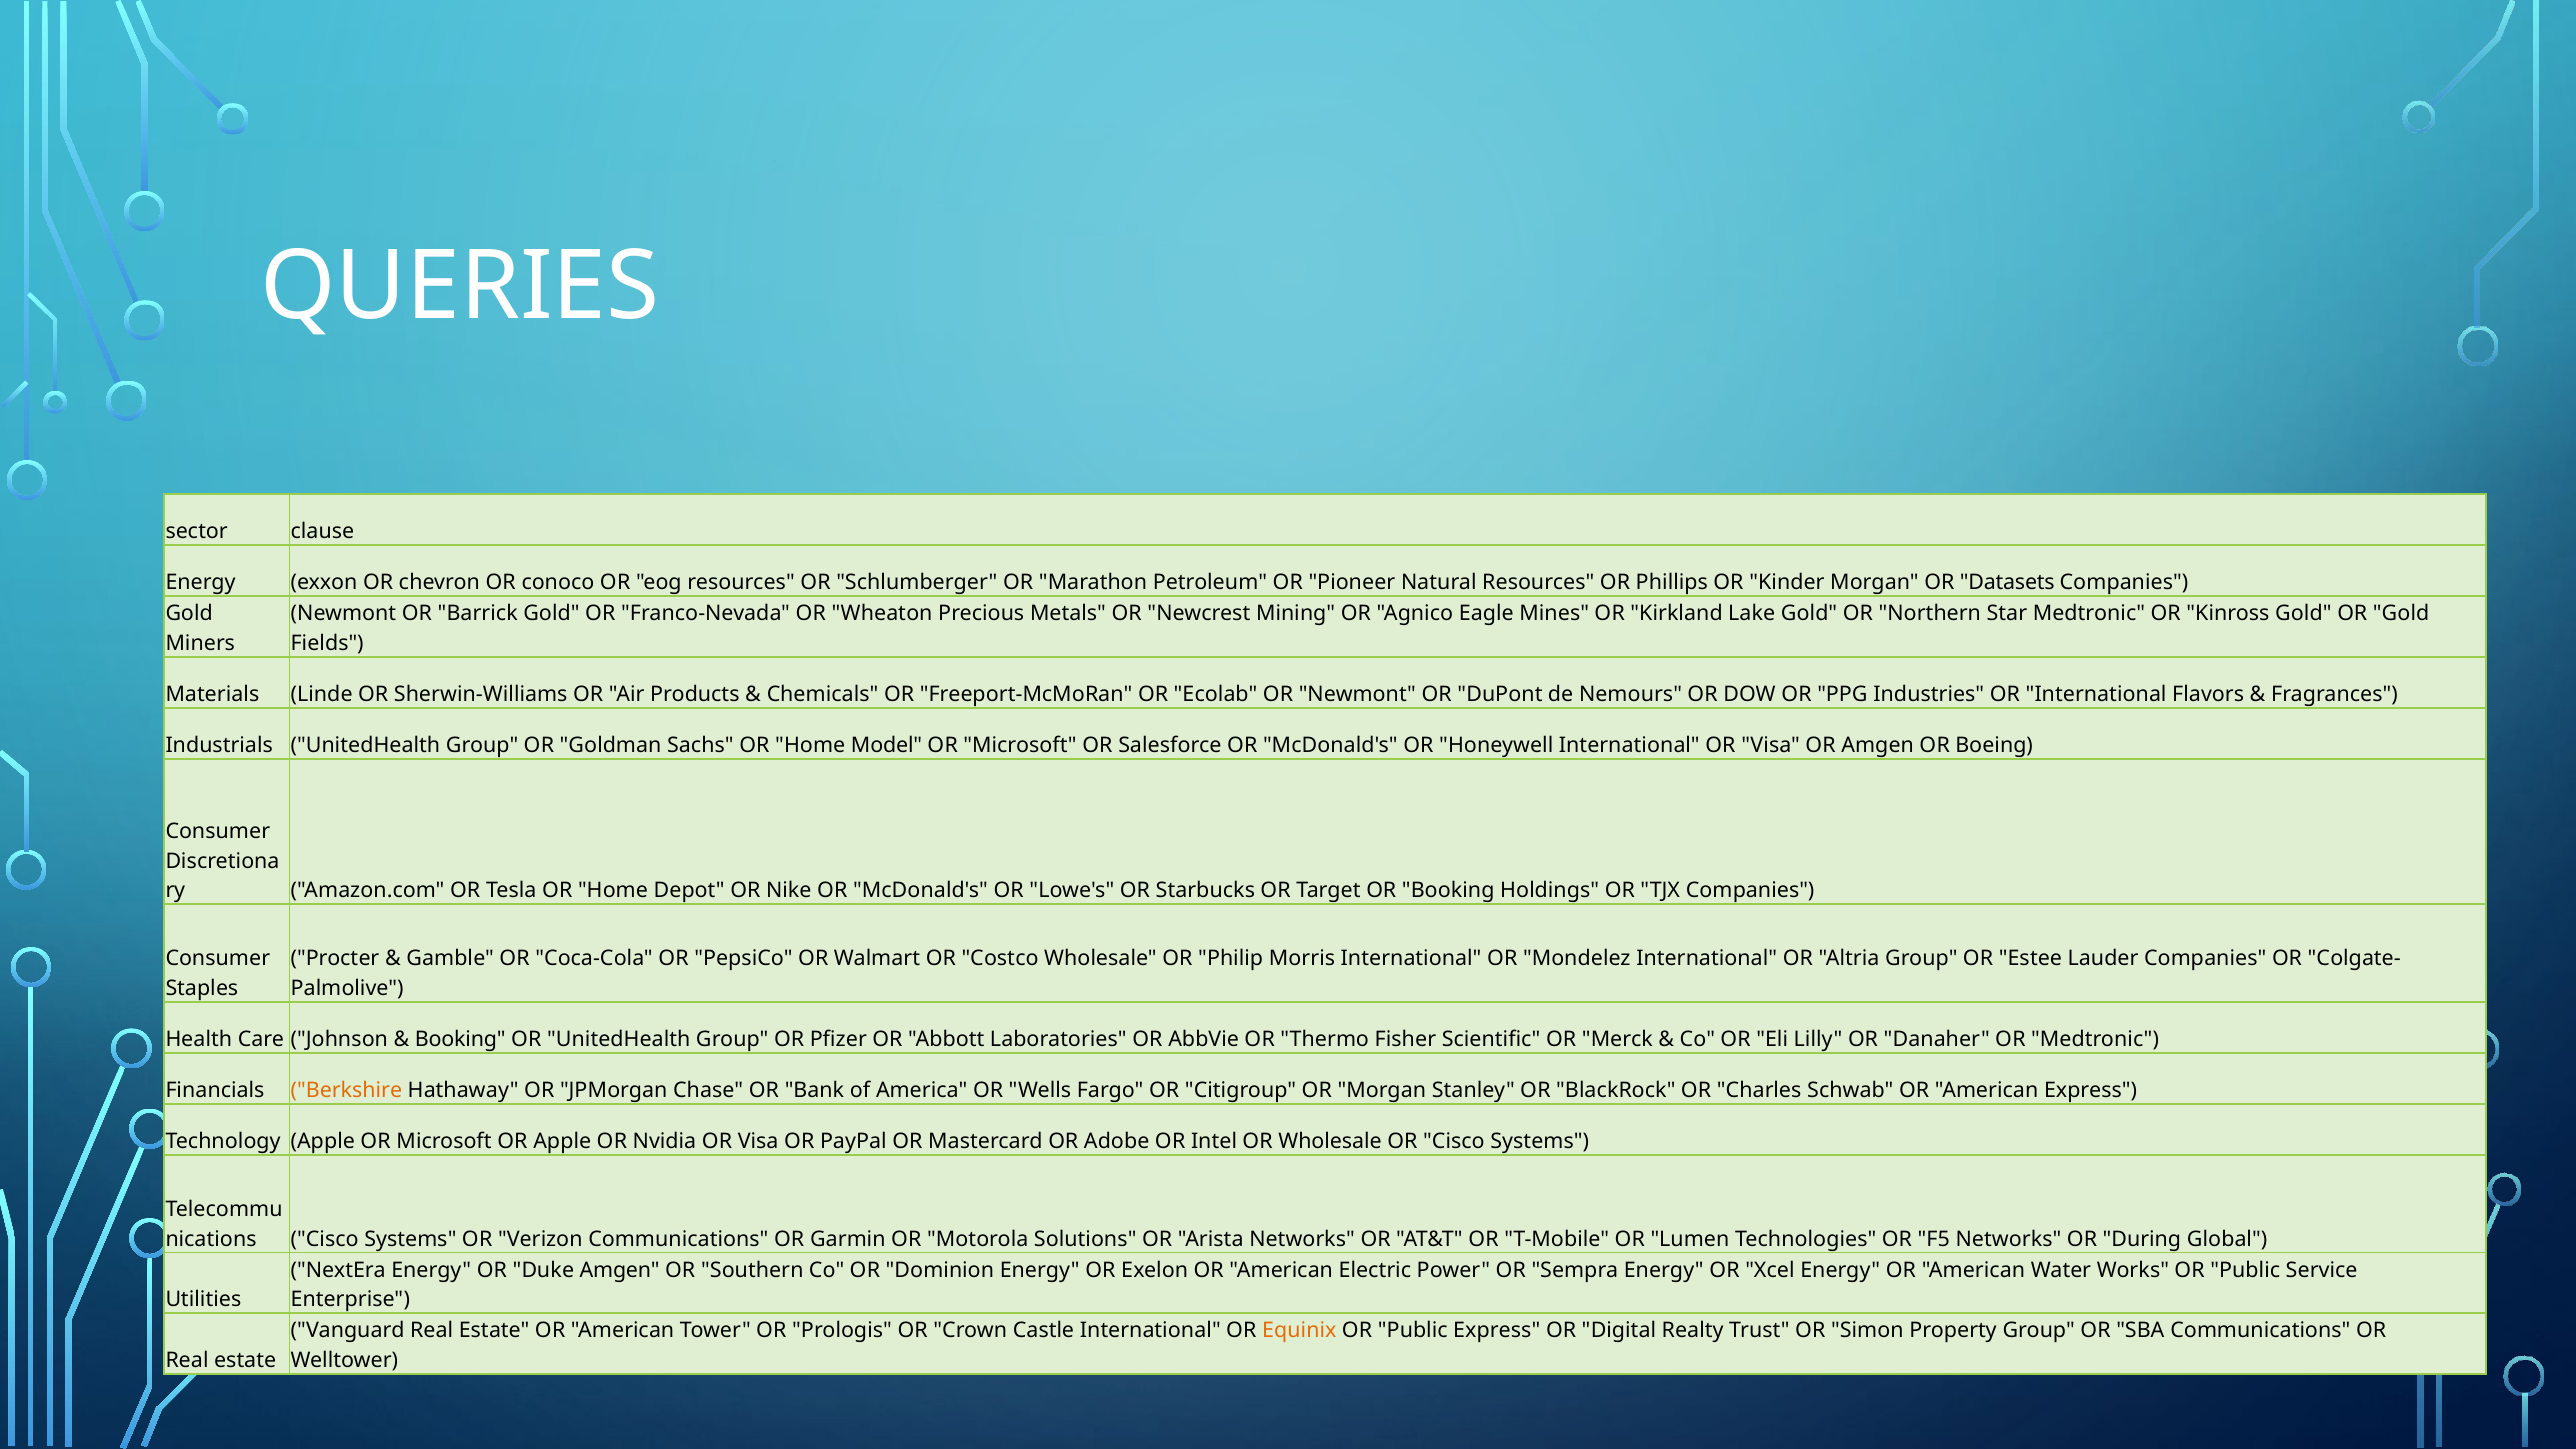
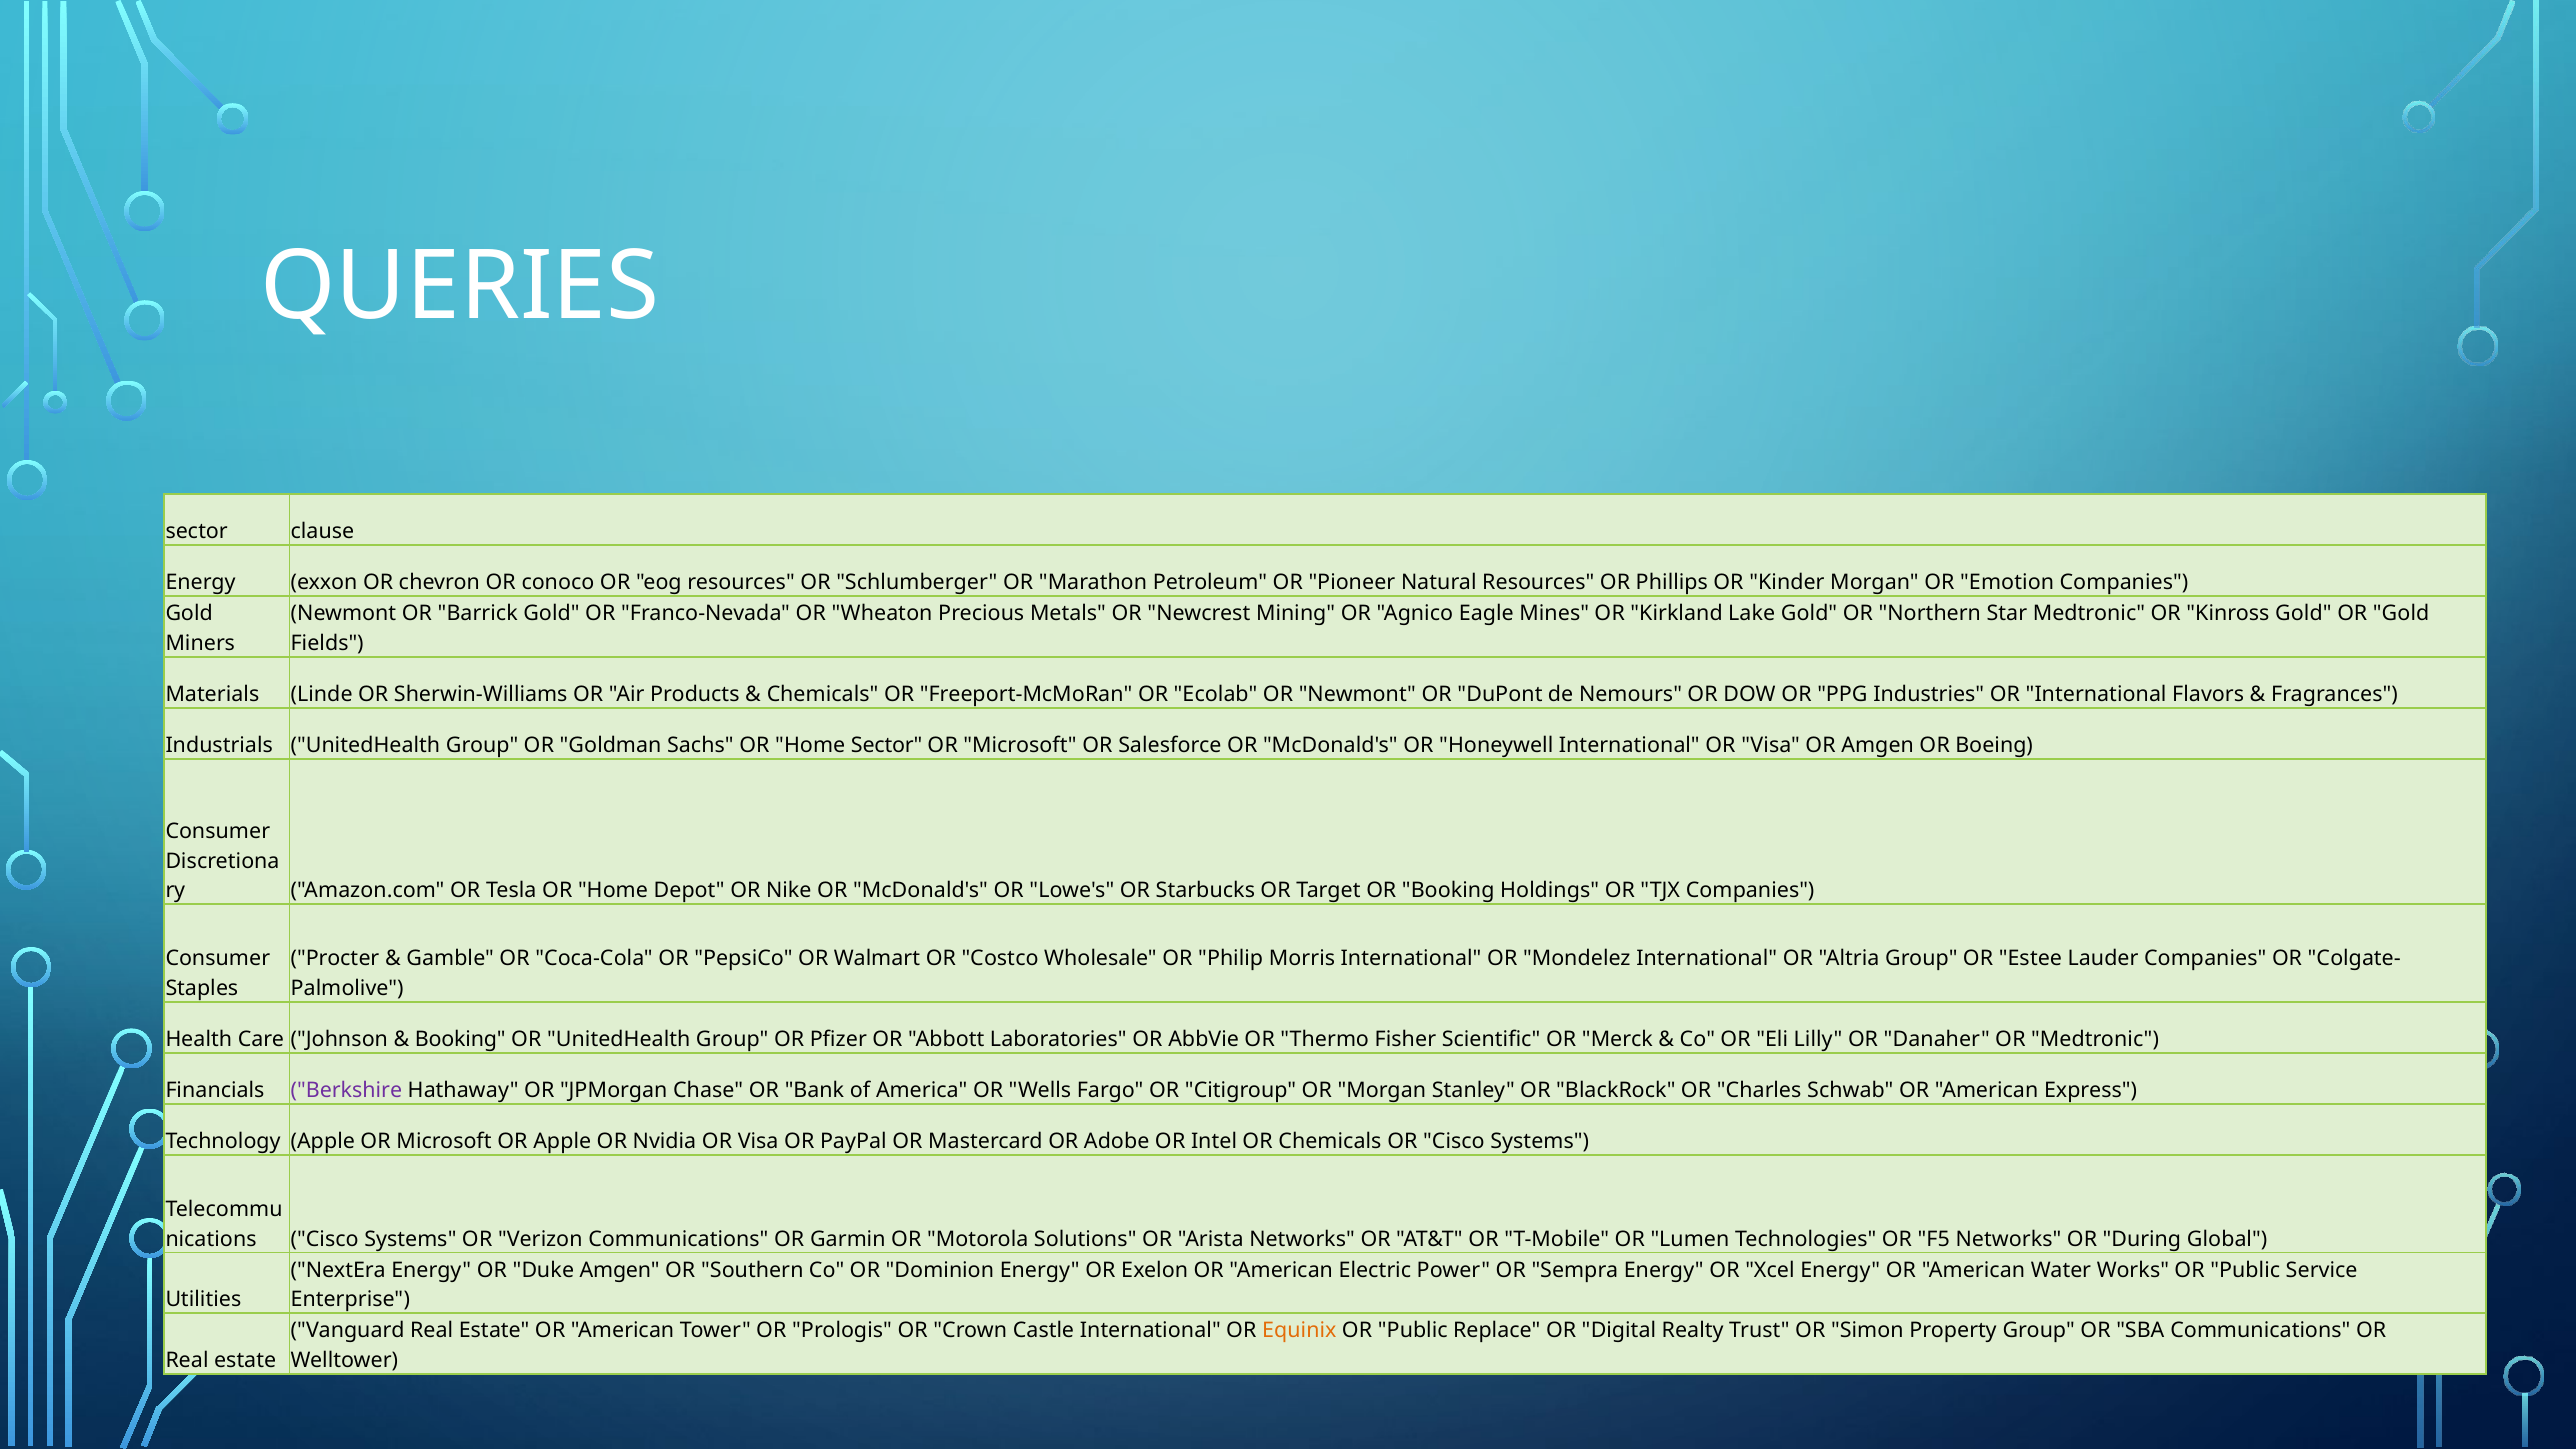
Datasets: Datasets -> Emotion (2007, 583)
Home Model: Model -> Sector (887, 745)
Berkshire colour: orange -> purple (346, 1090)
OR Wholesale: Wholesale -> Chemicals (1330, 1141)
Public Express: Express -> Replace (1497, 1331)
